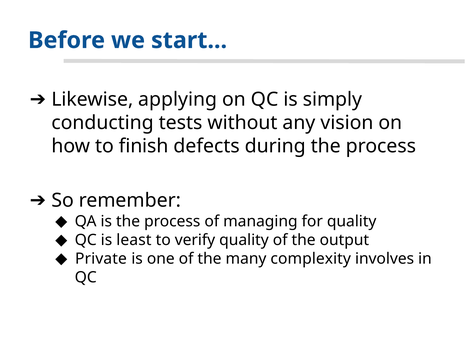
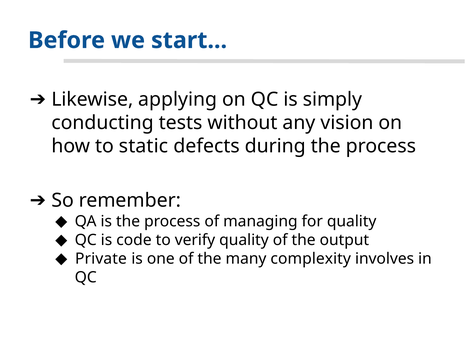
finish: finish -> static (144, 146)
least: least -> code (134, 240)
